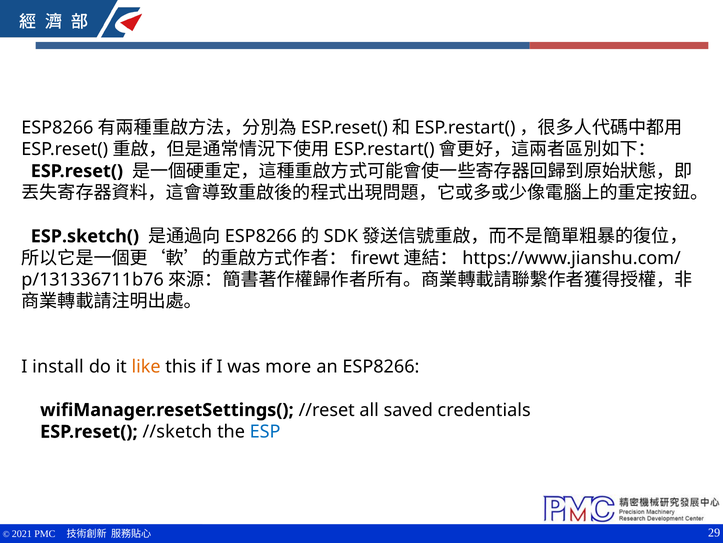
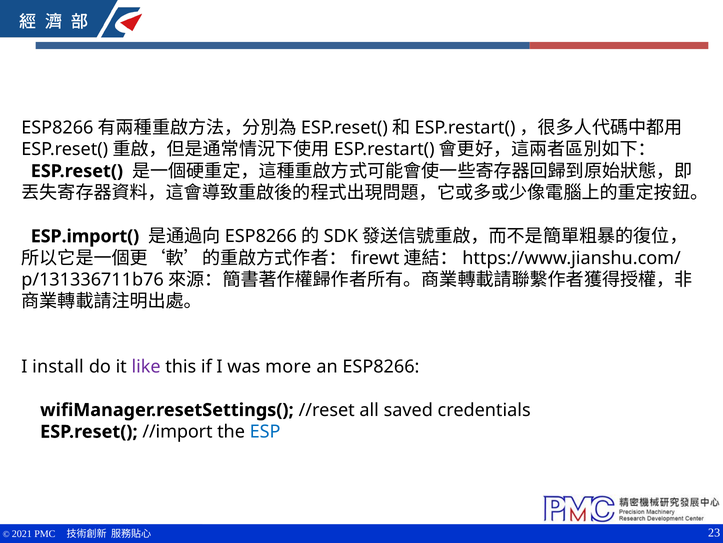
ESP.sketch(: ESP.sketch( -> ESP.import( (85, 236)
like colour: orange -> purple (146, 366)
//sketch: //sketch -> //import (177, 431)
29: 29 -> 23 (714, 532)
